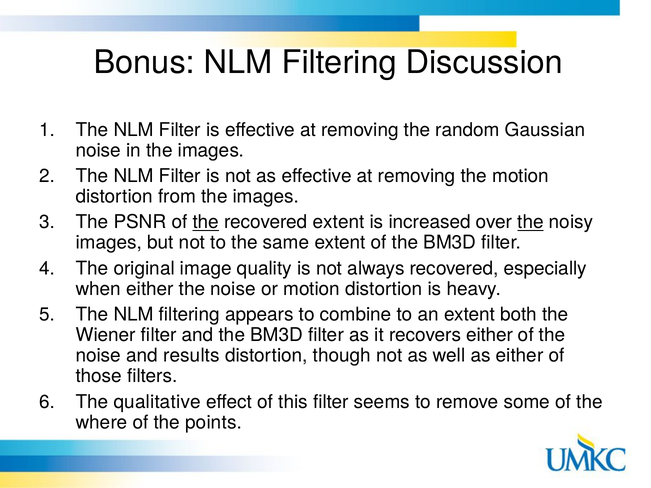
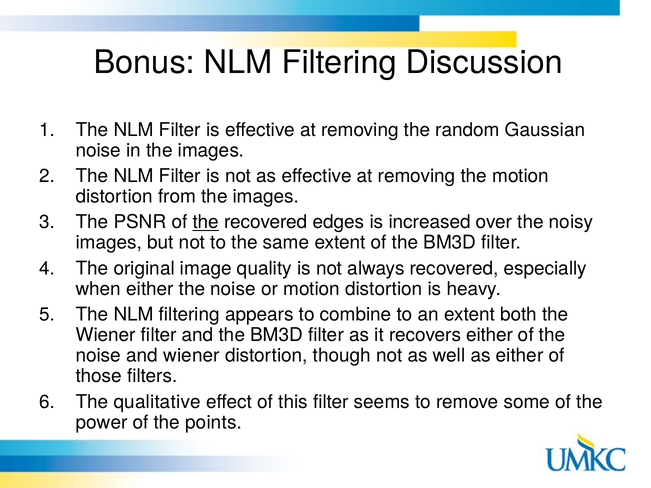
recovered extent: extent -> edges (339, 222)
the underline: present -> none (531, 222)
and results: results -> wiener (191, 356)
where: where -> power (102, 422)
